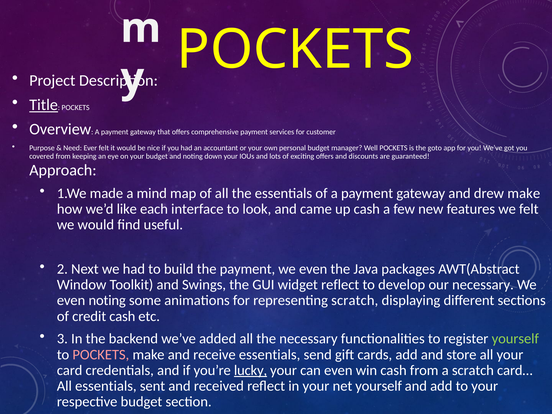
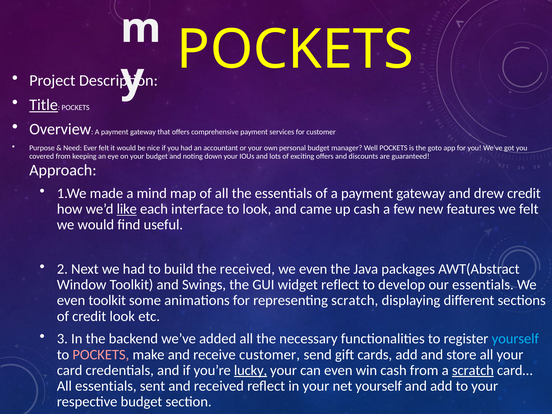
drew make: make -> credit (524, 193)
like underline: none -> present (127, 209)
the payment: payment -> received (247, 269)
our necessary: necessary -> essentials (483, 285)
even noting: noting -> toolkit (107, 300)
credit cash: cash -> look (122, 316)
yourself colour: light green -> light blue (515, 339)
receive essentials: essentials -> customer (270, 355)
scratch underline: none -> present (473, 370)
